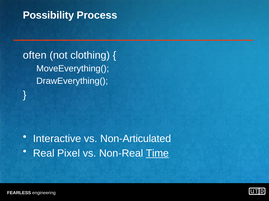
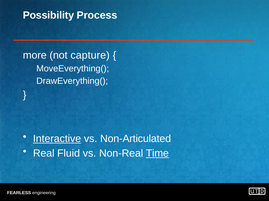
often: often -> more (35, 55)
clothing: clothing -> capture (90, 55)
Interactive underline: none -> present (57, 139)
Pixel: Pixel -> Fluid (69, 154)
